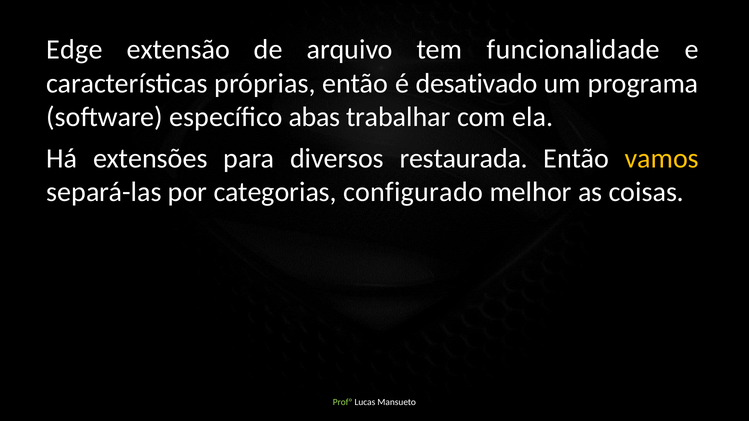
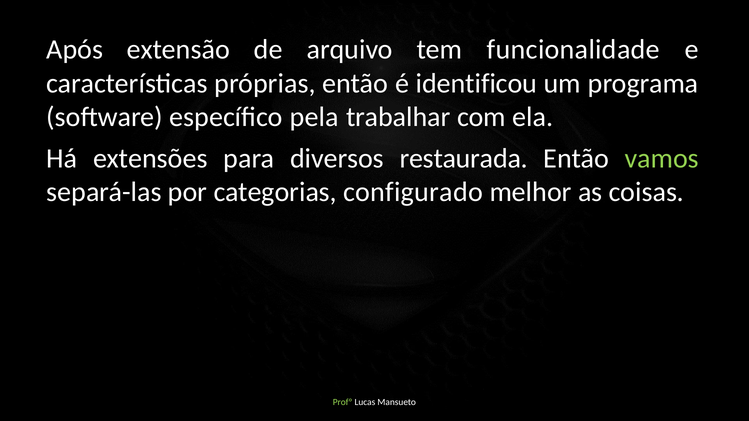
Edge: Edge -> Após (75, 50)
desativado: desativado -> identificou (477, 83)
abas: abas -> pela (314, 117)
vamos colour: yellow -> light green (662, 159)
